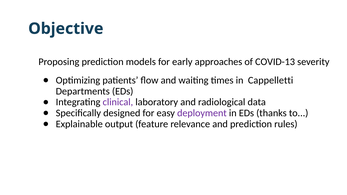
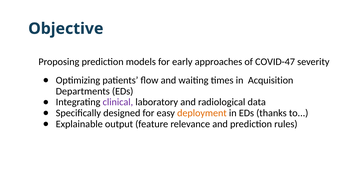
COVID-13: COVID-13 -> COVID-47 (275, 62)
Cappelletti: Cappelletti -> Acquisition (271, 80)
deployment colour: purple -> orange (202, 113)
